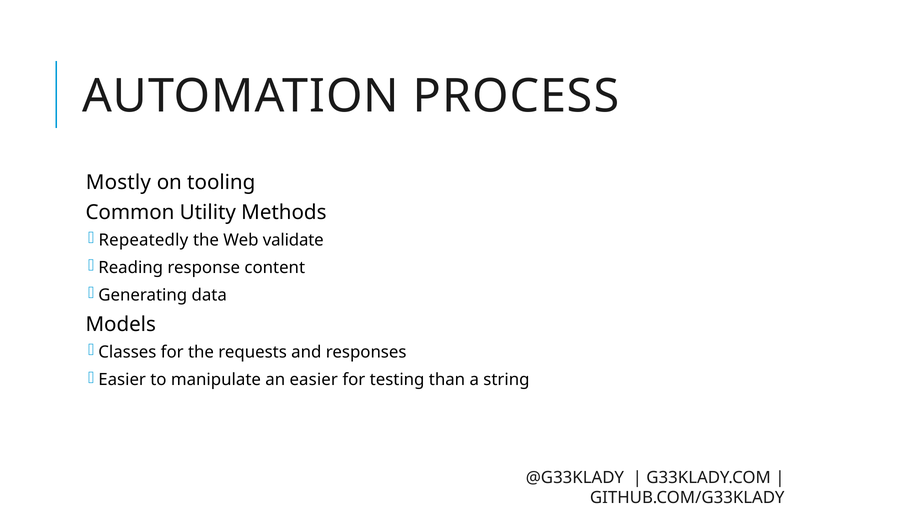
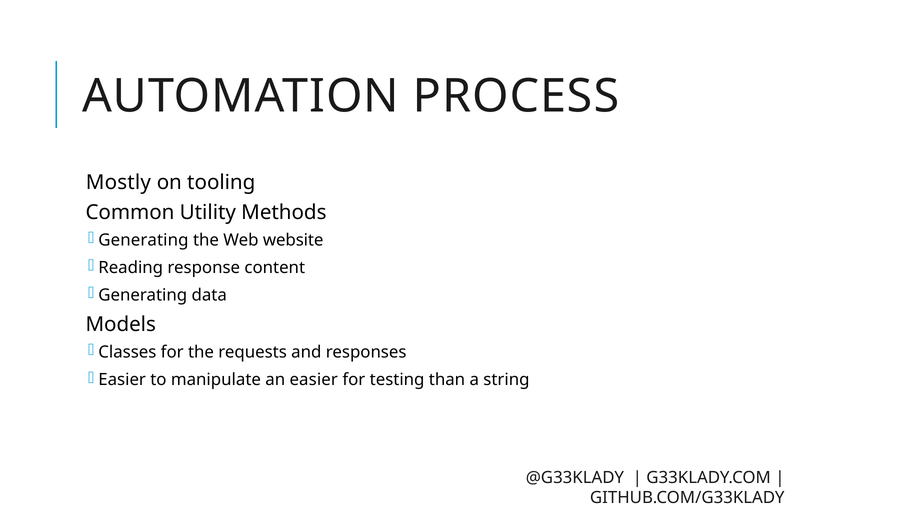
Repeatedly: Repeatedly -> Generating (143, 240)
validate: validate -> website (293, 240)
